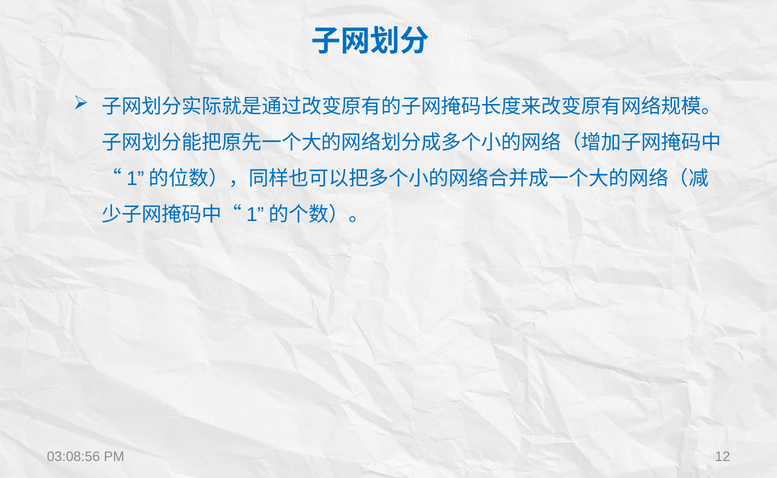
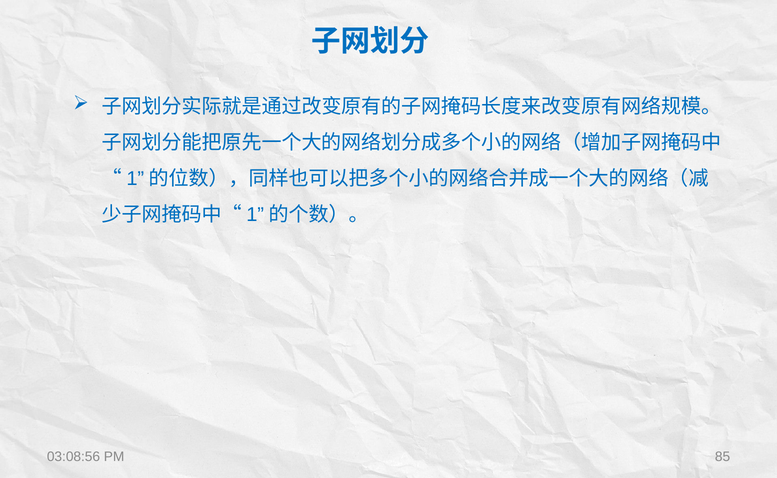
12: 12 -> 85 (723, 457)
